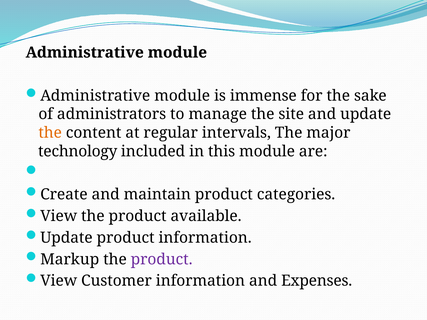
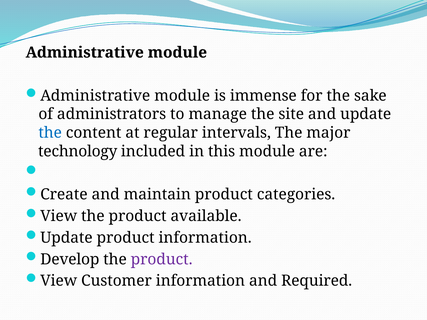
the colour: orange -> blue (50, 133)
Markup: Markup -> Develop (70, 259)
Expenses: Expenses -> Required (317, 281)
